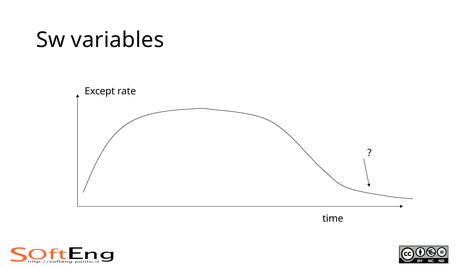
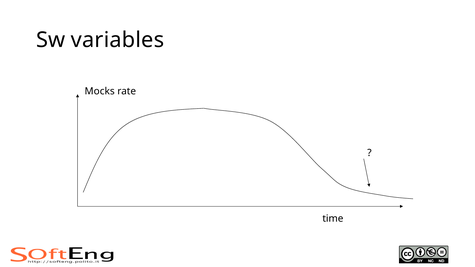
Except: Except -> Mocks (100, 91)
